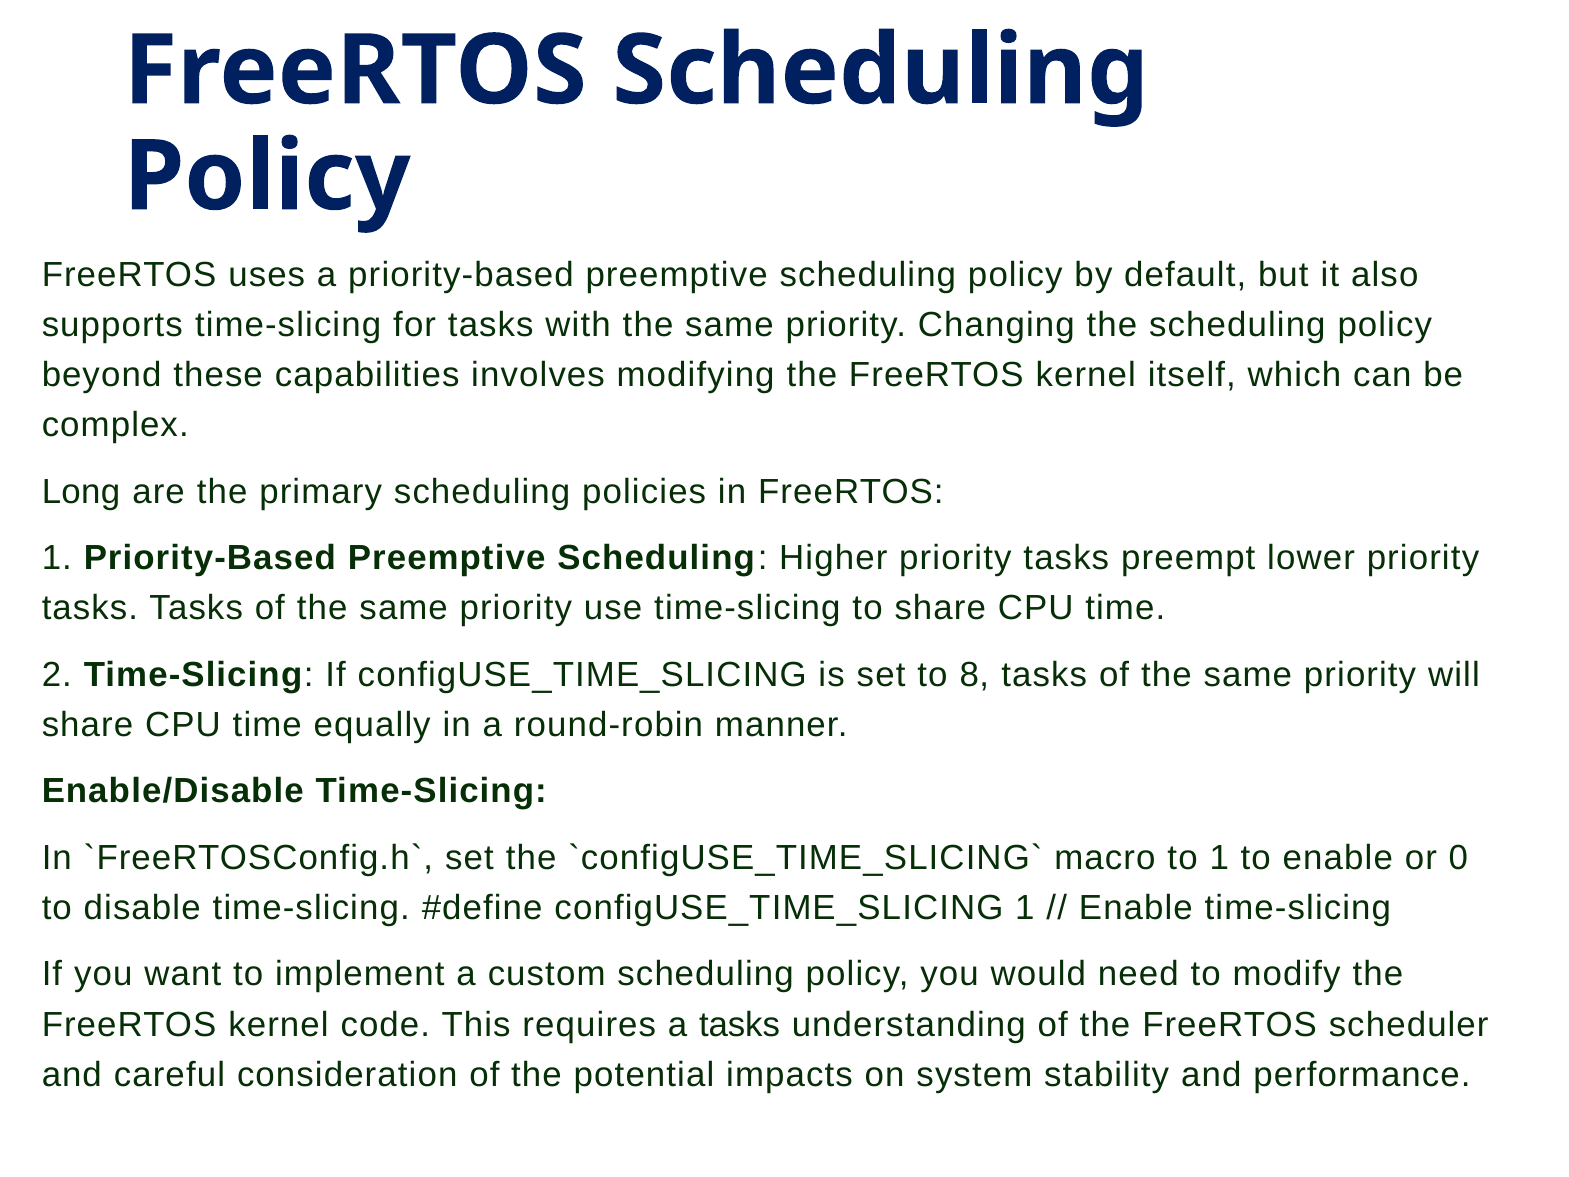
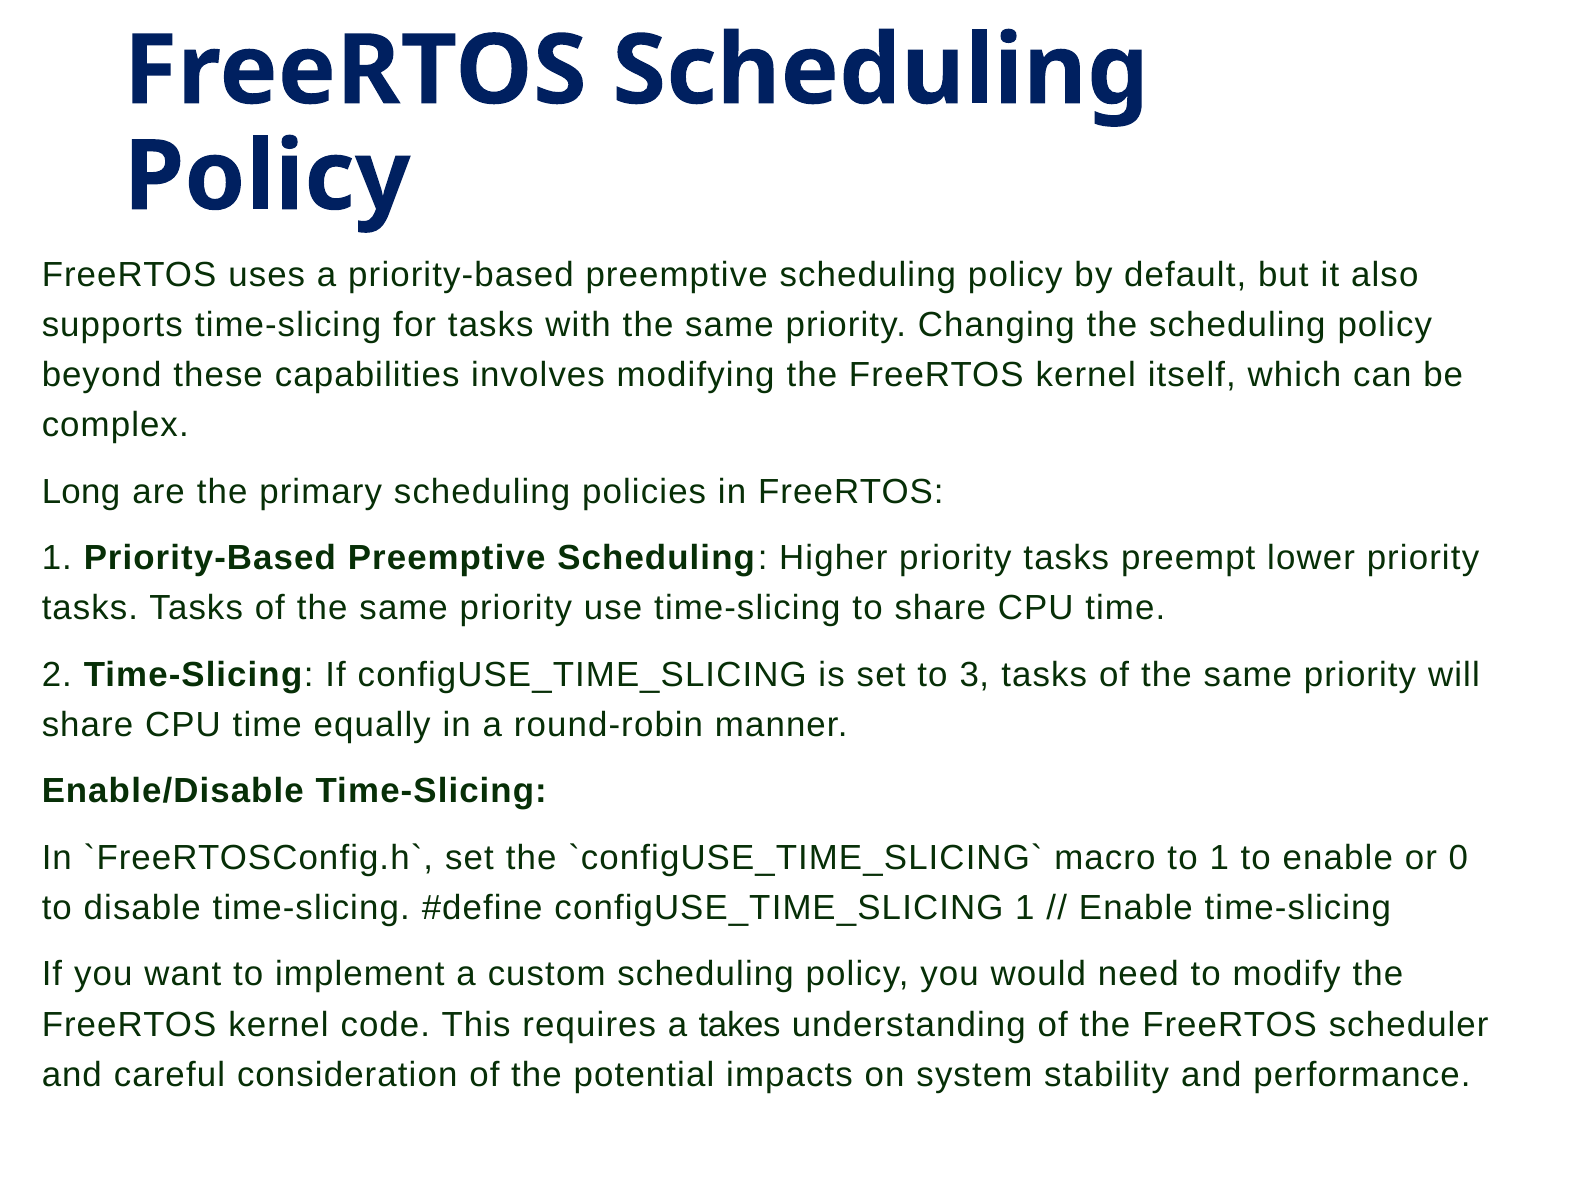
8: 8 -> 3 (974, 675)
a tasks: tasks -> takes (740, 1024)
